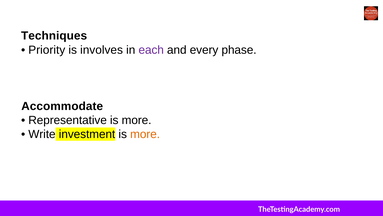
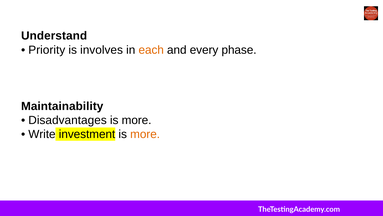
Techniques: Techniques -> Understand (54, 36)
each colour: purple -> orange (151, 50)
Accommodate: Accommodate -> Maintainability (62, 106)
Representative: Representative -> Disadvantages (68, 120)
